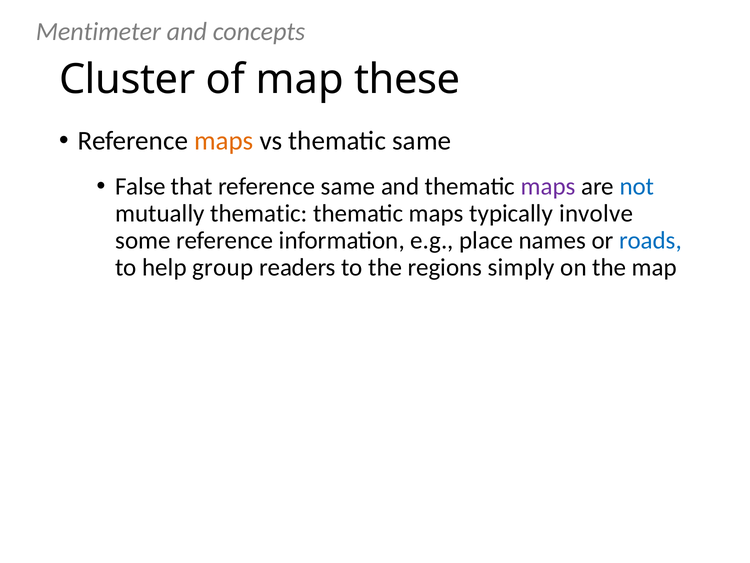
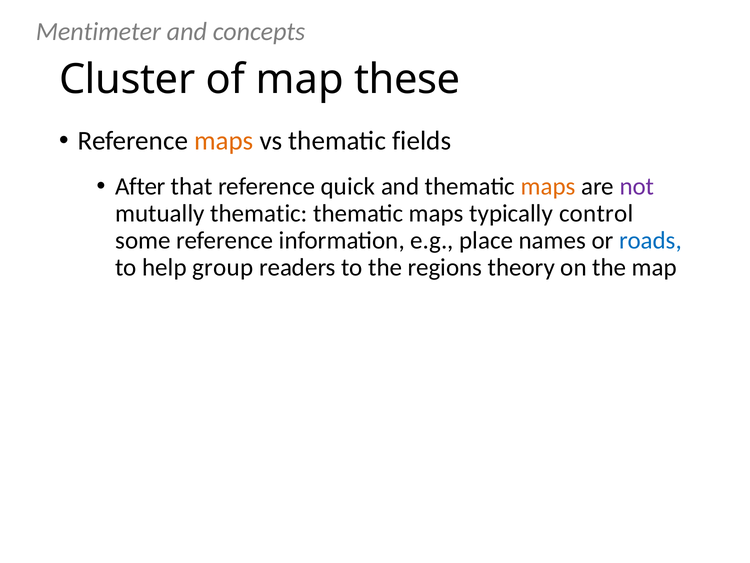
thematic same: same -> fields (422, 141)
False: False -> After (140, 186)
reference same: same -> quick (348, 186)
maps colour: purple -> orange (548, 186)
not colour: blue -> purple (637, 186)
involve: involve -> control (596, 213)
simply: simply -> theory (521, 267)
